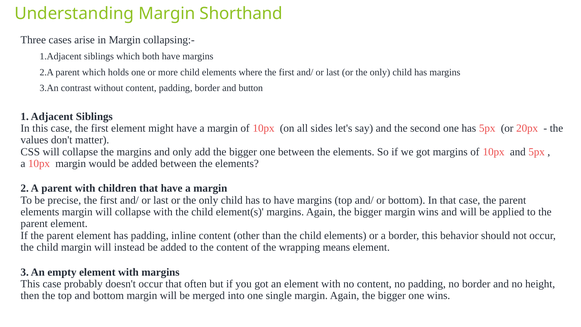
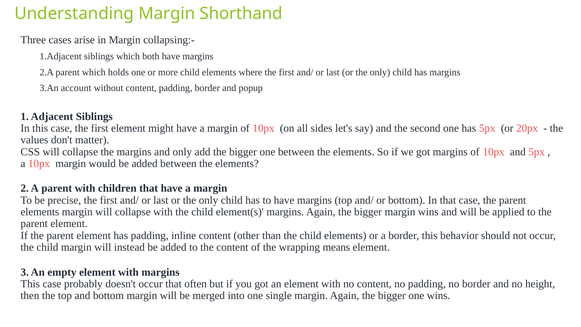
contrast: contrast -> account (76, 88)
button: button -> popup (251, 88)
